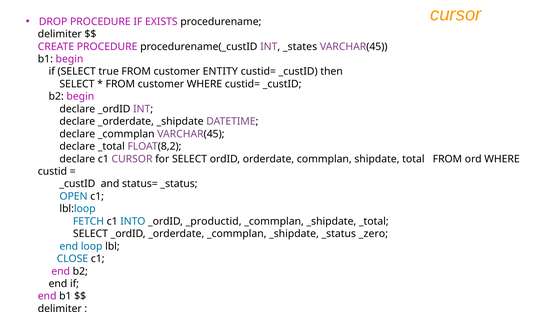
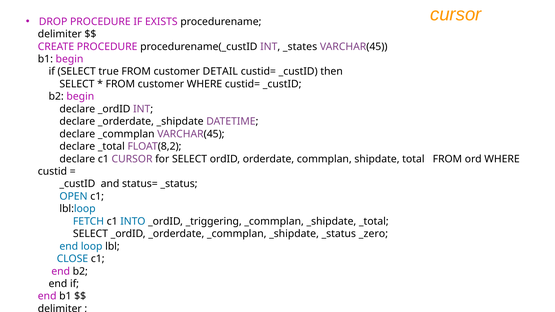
ENTITY: ENTITY -> DETAIL (220, 72)
_productid: _productid -> _triggering (214, 221)
